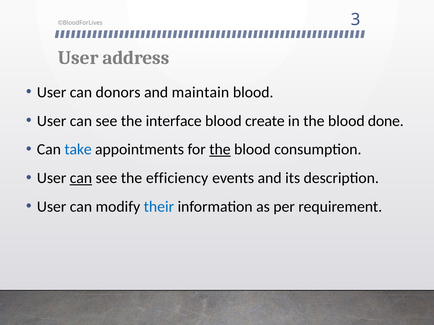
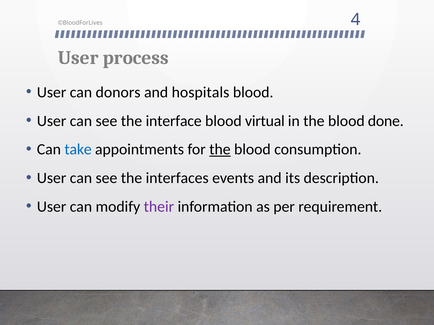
3: 3 -> 4 (356, 20)
address: address -> process (136, 58)
maintain: maintain -> hospitals (200, 92)
create: create -> virtual (265, 121)
can underline: present -> none (81, 178)
efficiency: efficiency -> interfaces (177, 178)
their colour: blue -> purple (159, 207)
